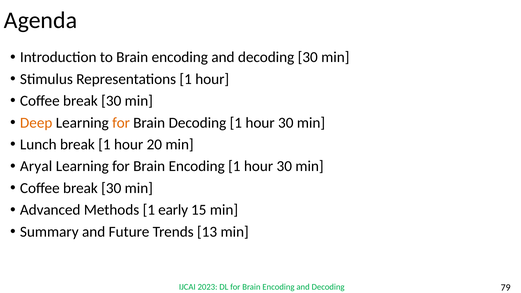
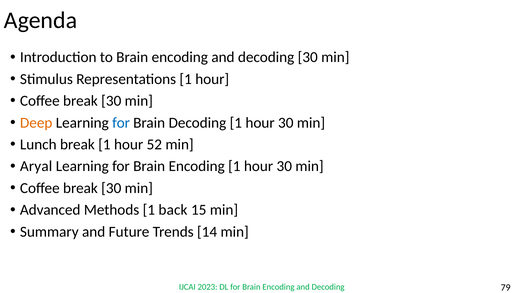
for colour: orange -> blue (121, 123)
20: 20 -> 52 (154, 145)
early: early -> back (173, 210)
13: 13 -> 14 (207, 232)
